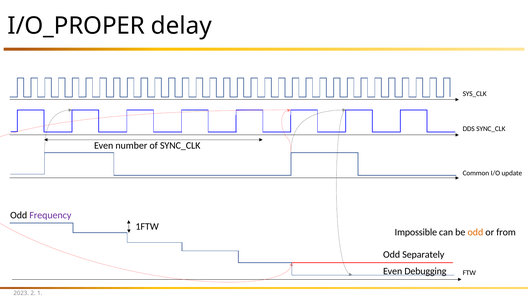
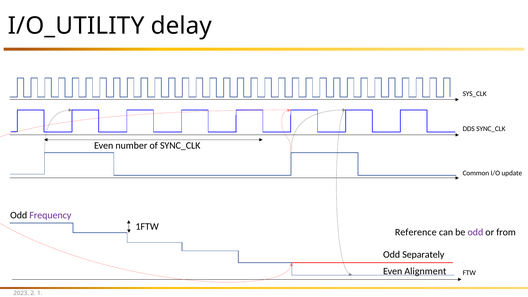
I/O_PROPER: I/O_PROPER -> I/O_UTILITY (76, 26)
Impossible: Impossible -> Reference (416, 232)
odd colour: orange -> purple (475, 232)
Debugging: Debugging -> Alignment (425, 271)
